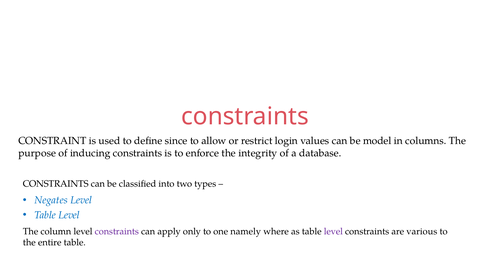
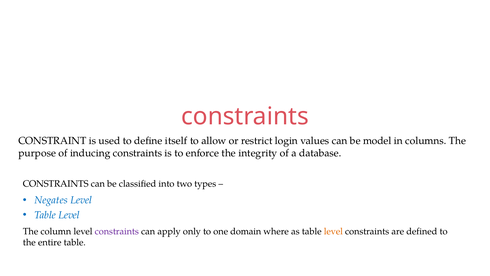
since: since -> itself (176, 141)
namely: namely -> domain (246, 231)
level colour: purple -> orange (333, 231)
various: various -> defined (422, 231)
